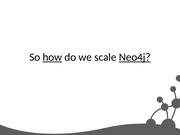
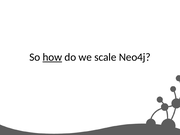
Neo4j underline: present -> none (135, 57)
